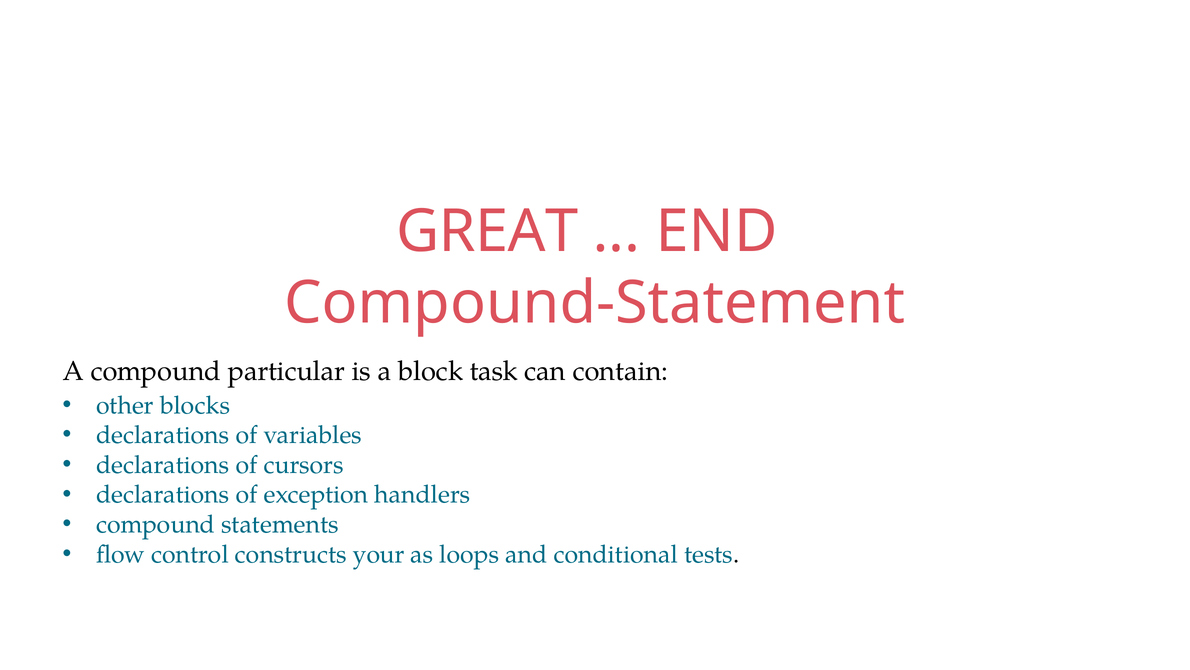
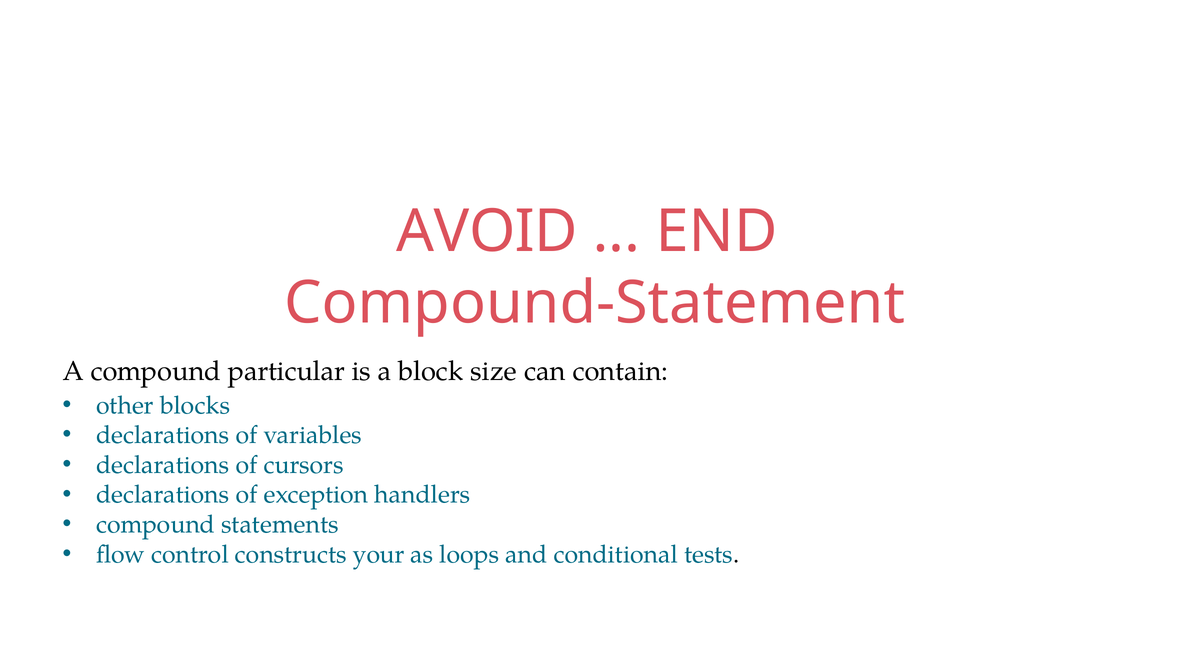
GREAT: GREAT -> AVOID (487, 231)
task: task -> size (494, 371)
